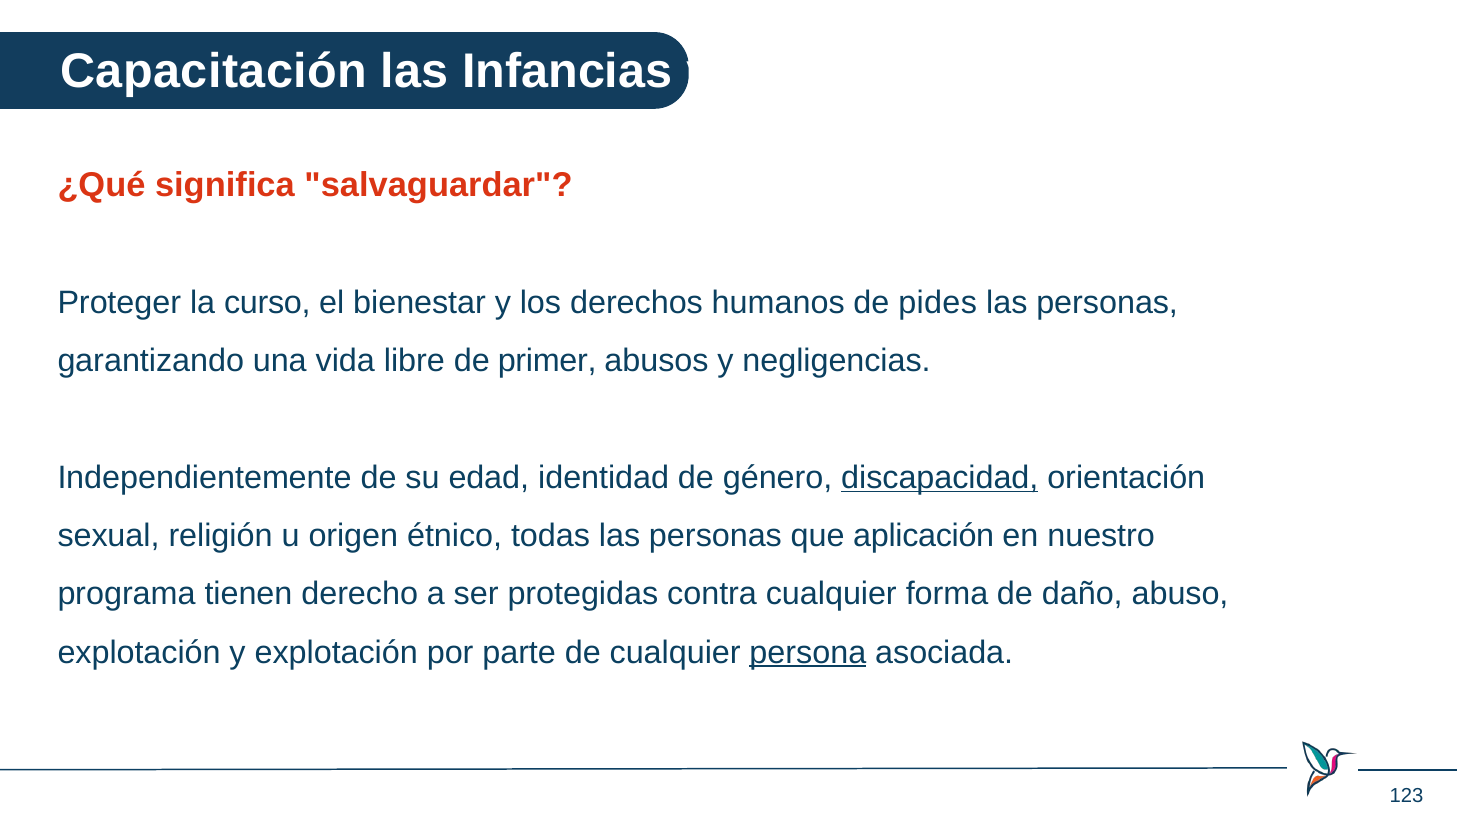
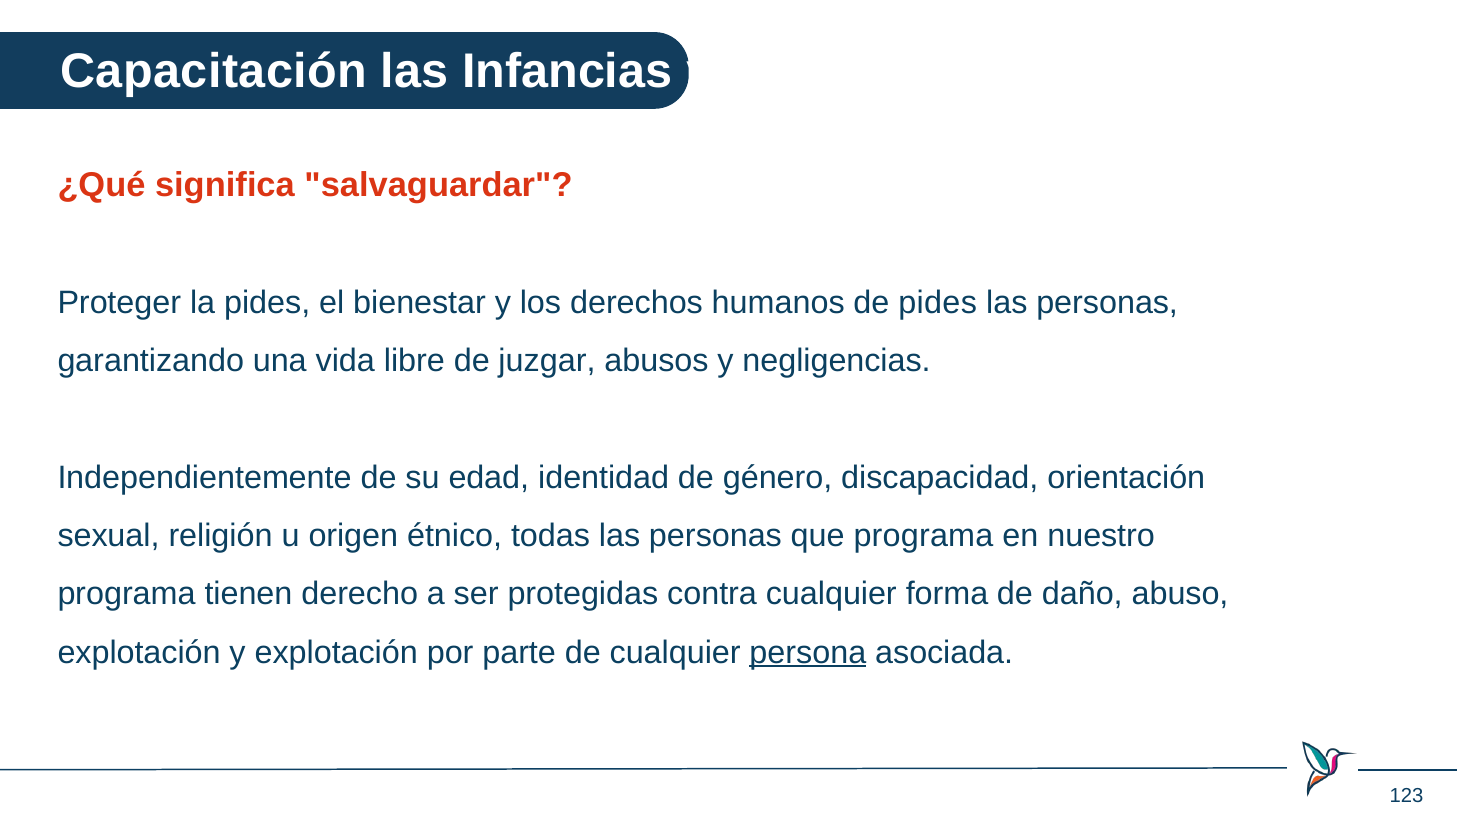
la curso: curso -> pides (267, 303)
primer: primer -> juzgar (547, 361)
discapacidad underline: present -> none (940, 477)
que aplicación: aplicación -> programa (923, 536)
